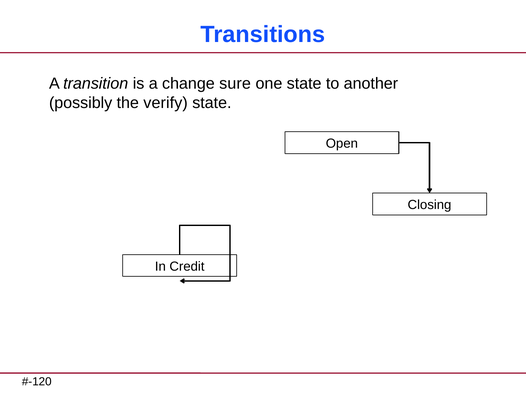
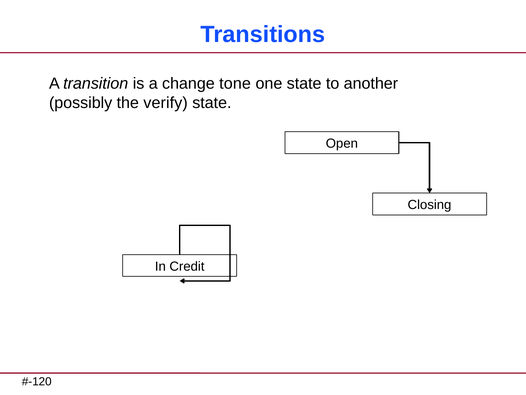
sure: sure -> tone (235, 83)
